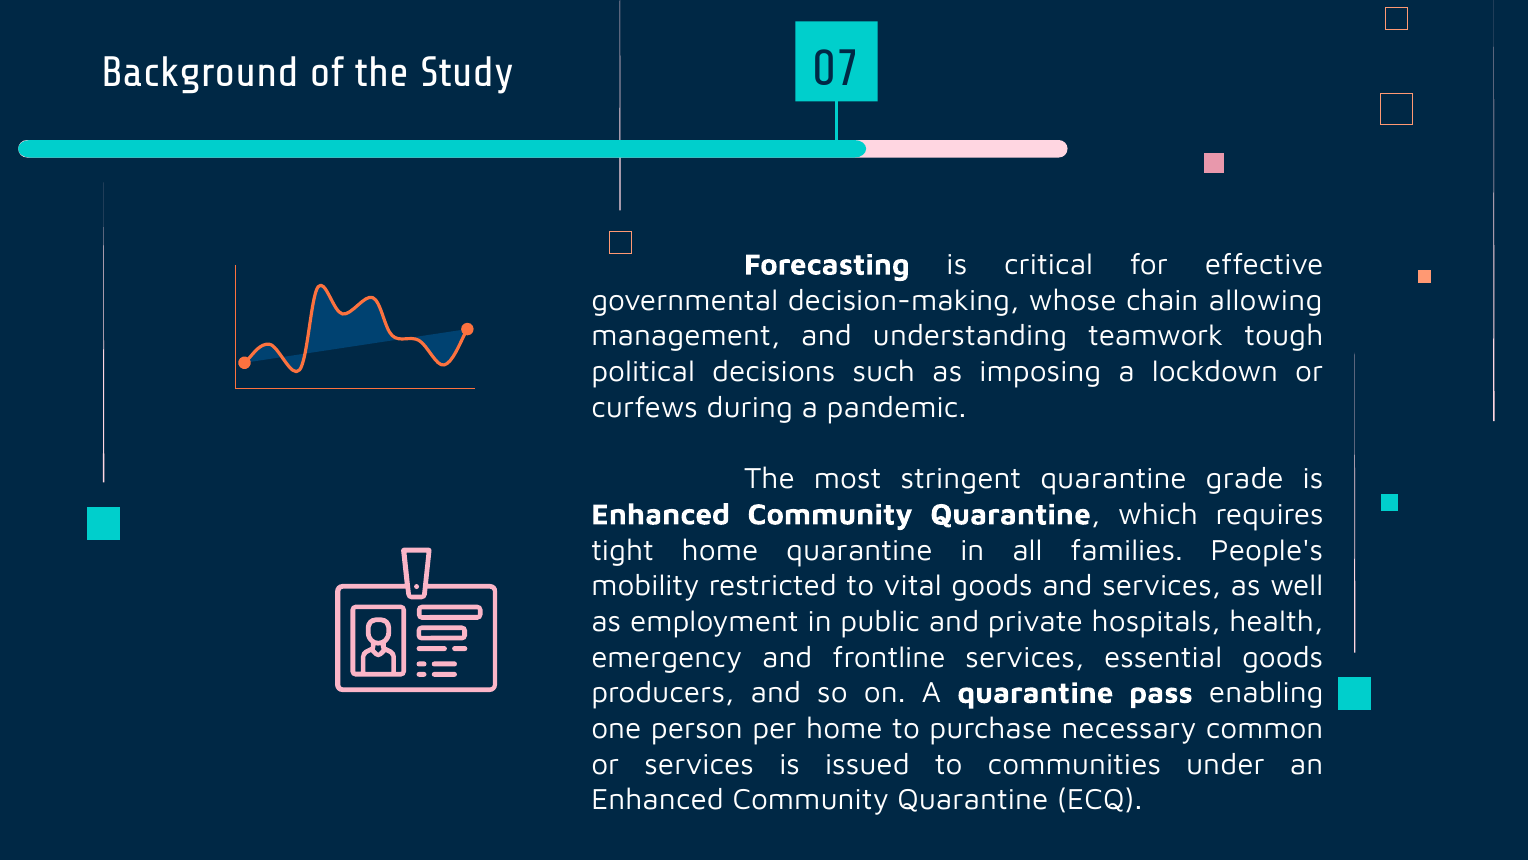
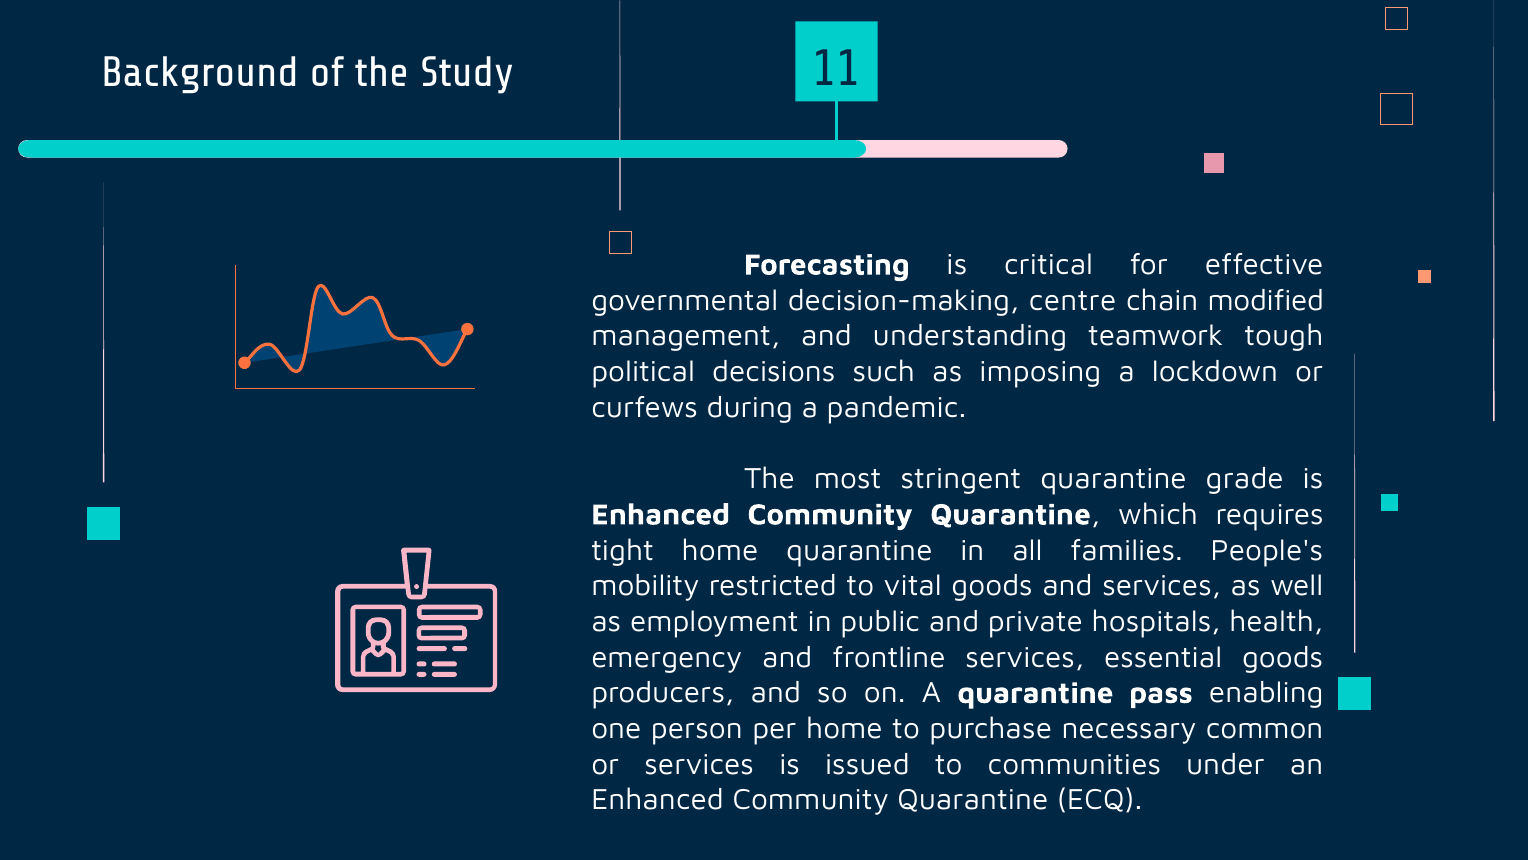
07: 07 -> 11 (836, 69)
whose: whose -> centre (1073, 300)
allowing: allowing -> modified (1266, 300)
